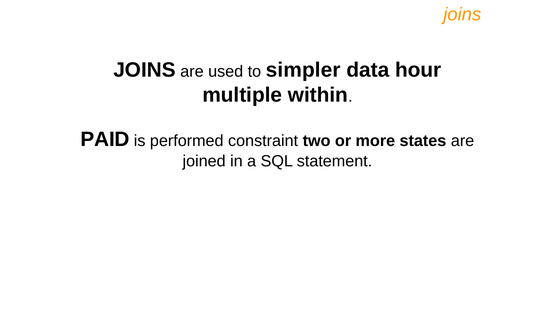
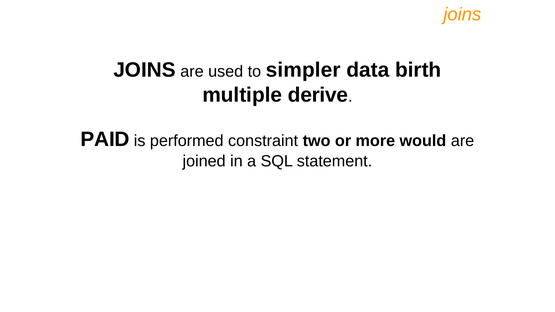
hour: hour -> birth (418, 70)
within: within -> derive (318, 95)
states: states -> would (423, 141)
